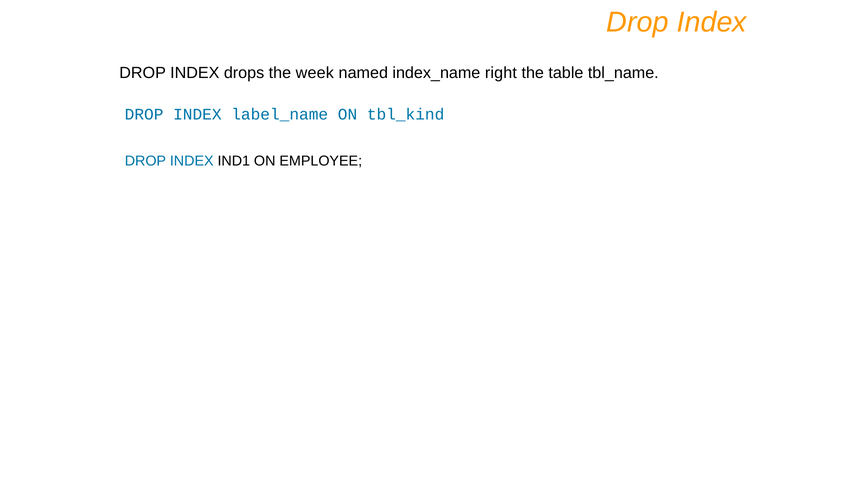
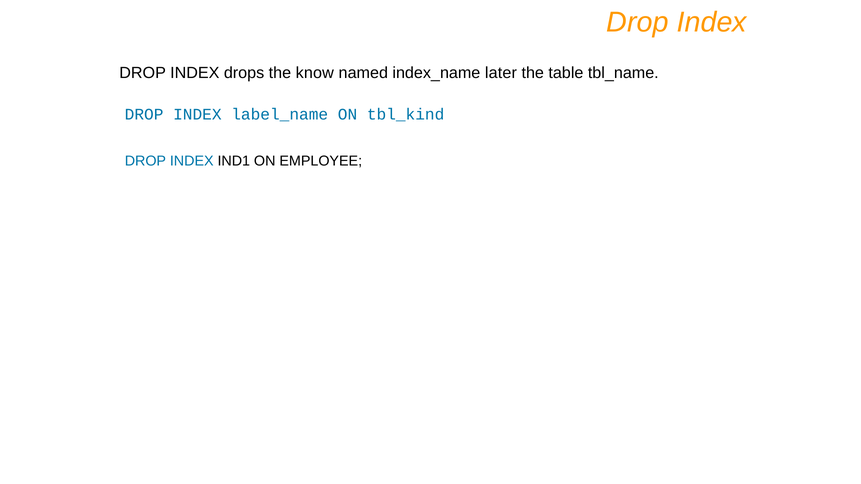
week: week -> know (315, 73)
right: right -> later (501, 73)
